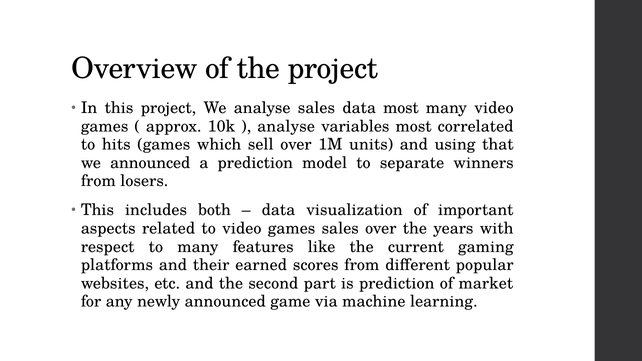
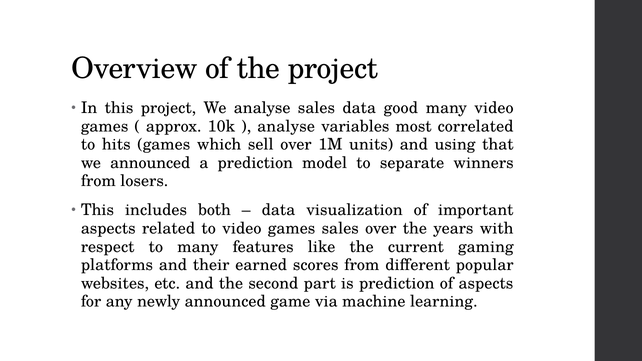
data most: most -> good (401, 108)
of market: market -> aspects (486, 283)
